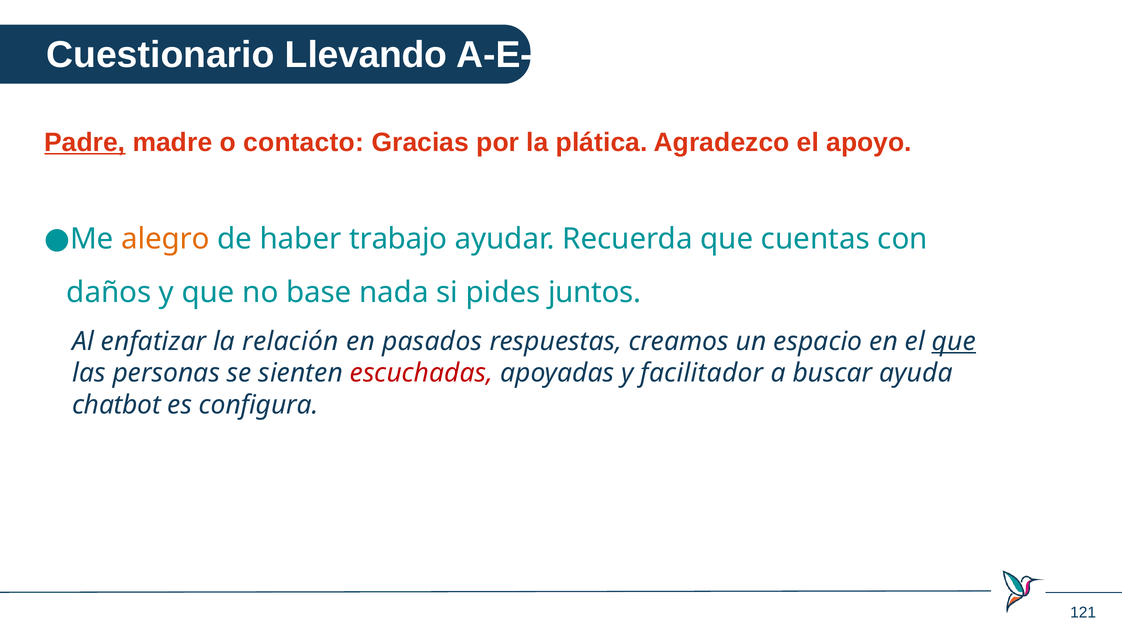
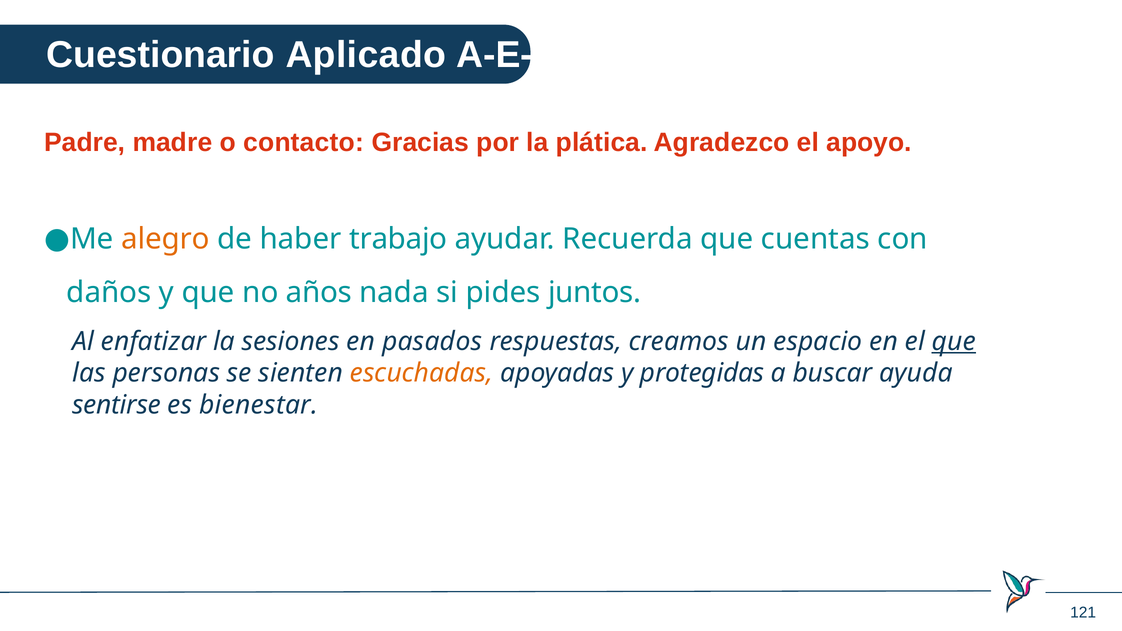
Llevando: Llevando -> Aplicado (366, 55)
Padre underline: present -> none (85, 143)
base: base -> años (319, 292)
relación: relación -> sesiones (291, 341)
escuchadas colour: red -> orange (421, 373)
facilitador: facilitador -> protegidas (702, 373)
chatbot: chatbot -> sentirse (117, 405)
configura: configura -> bienestar (259, 405)
